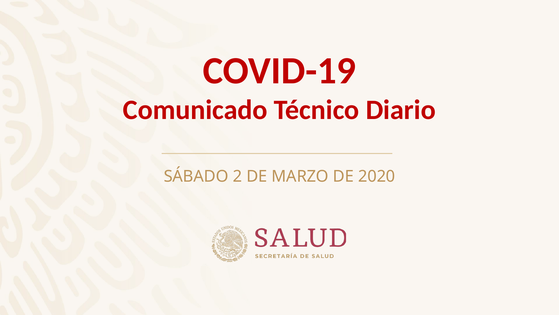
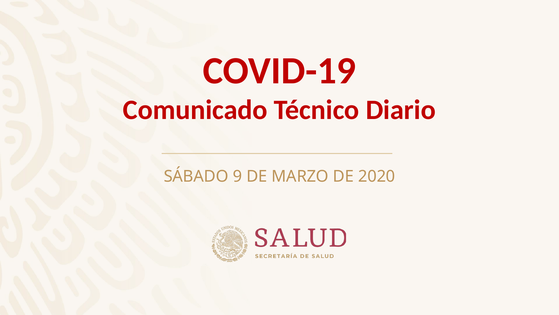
2: 2 -> 9 (237, 176)
